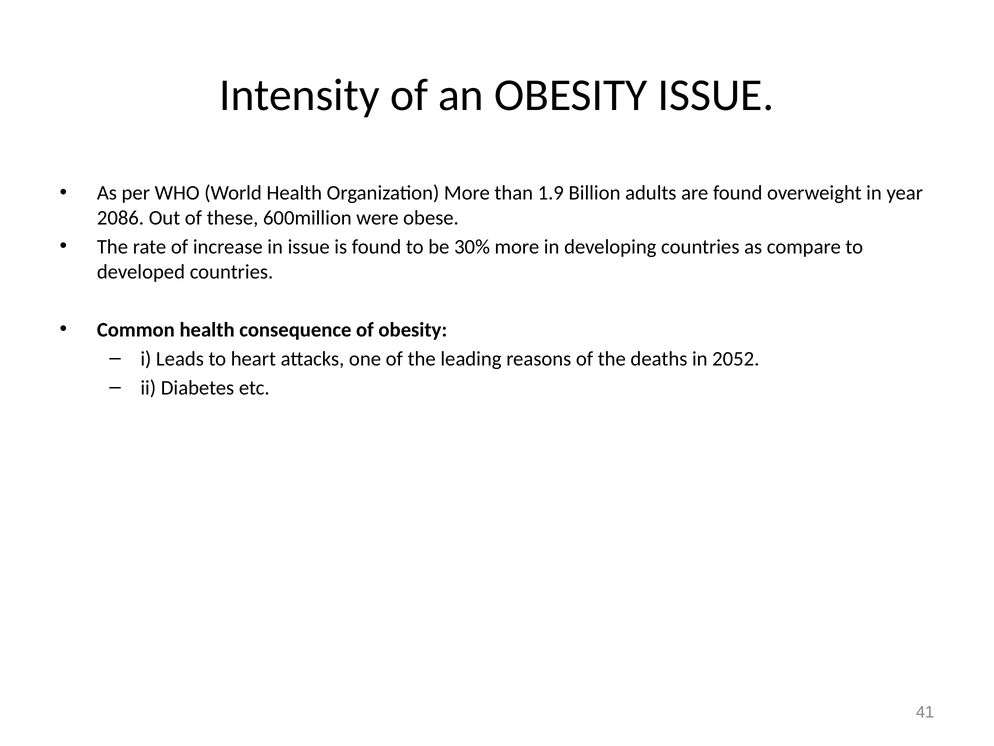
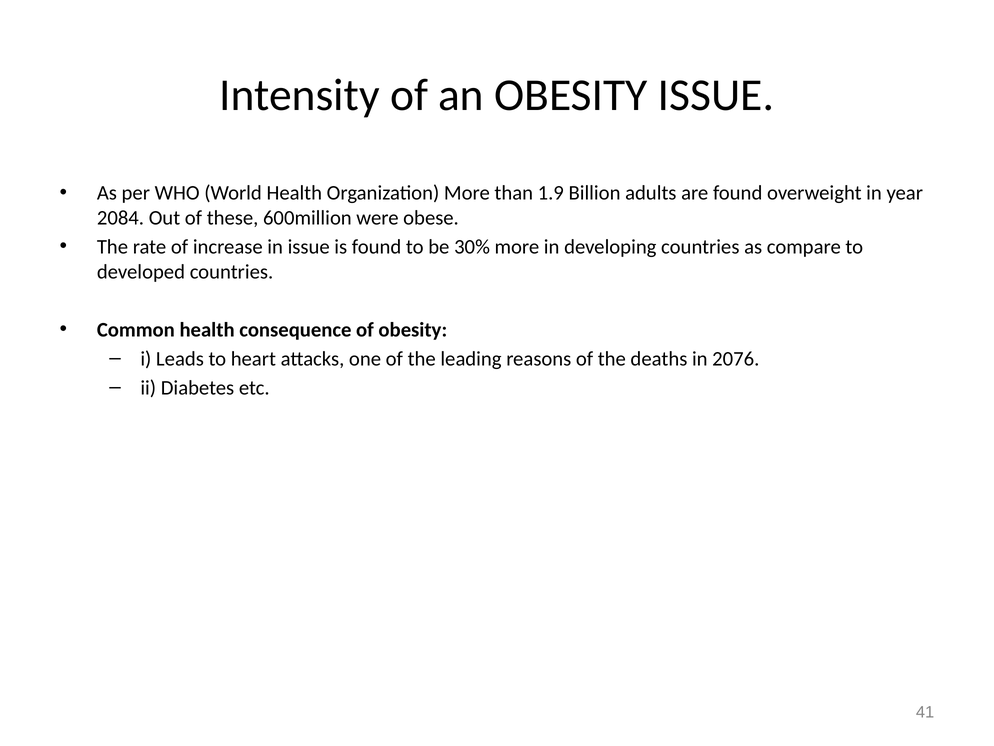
2086: 2086 -> 2084 (120, 218)
2052: 2052 -> 2076 (736, 358)
